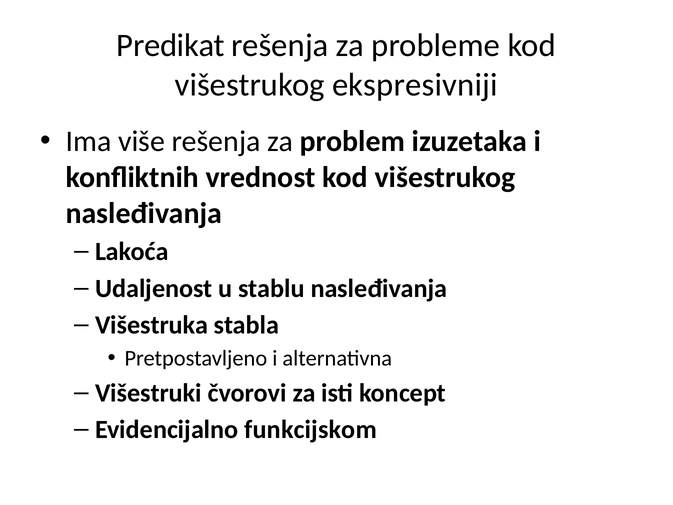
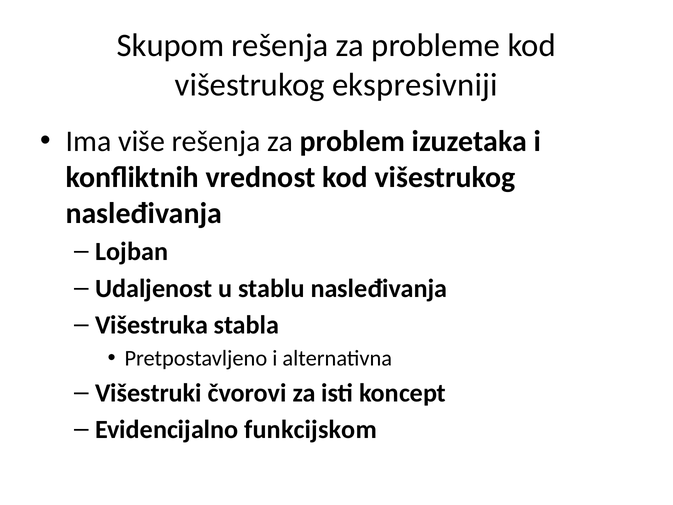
Predikat: Predikat -> Skupom (171, 45)
Lakoća: Lakoća -> Lojban (132, 252)
